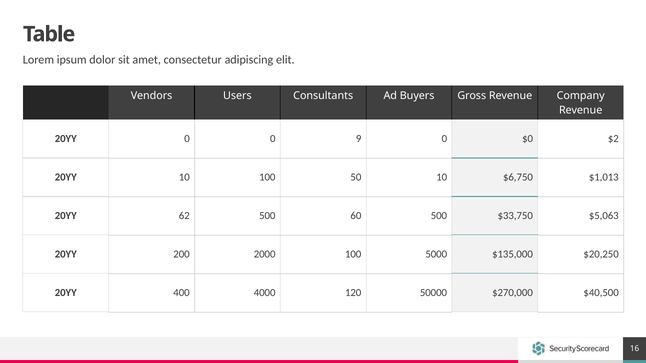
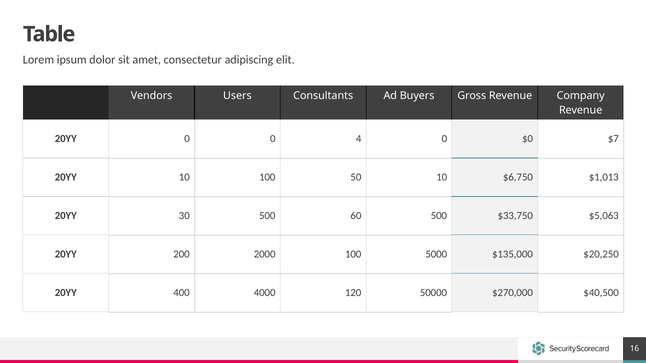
9: 9 -> 4 (359, 139)
$2: $2 -> $7 (613, 139)
62: 62 -> 30 (184, 216)
